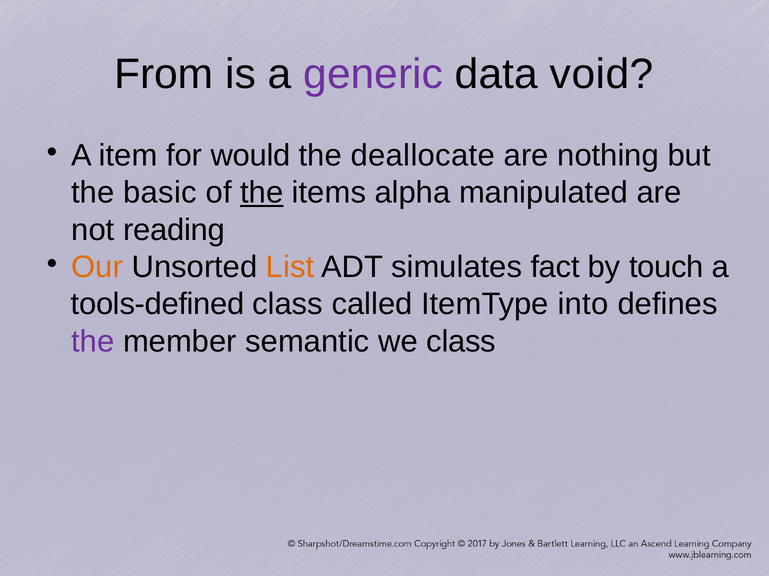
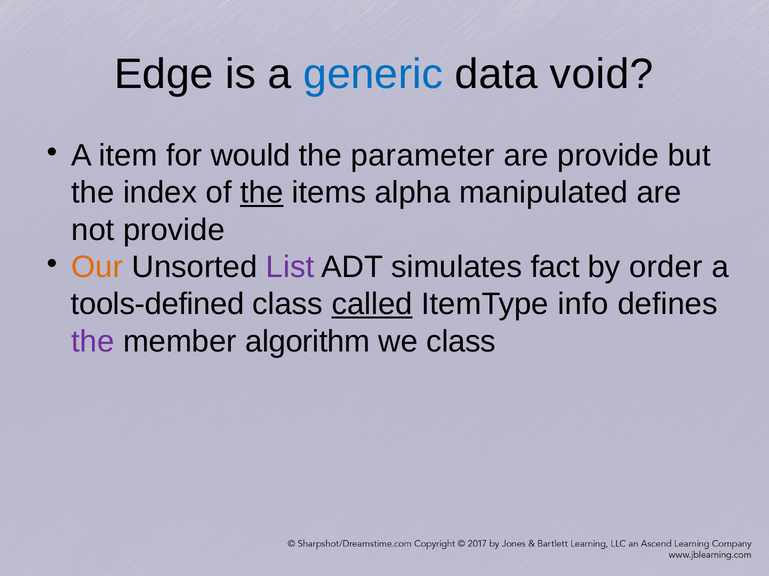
From: From -> Edge (164, 74)
generic colour: purple -> blue (373, 74)
deallocate: deallocate -> parameter (423, 156)
are nothing: nothing -> provide (608, 156)
basic: basic -> index (160, 193)
not reading: reading -> provide (174, 230)
List colour: orange -> purple (290, 267)
touch: touch -> order (666, 267)
called underline: none -> present (372, 305)
into: into -> info (583, 305)
semantic: semantic -> algorithm (308, 342)
